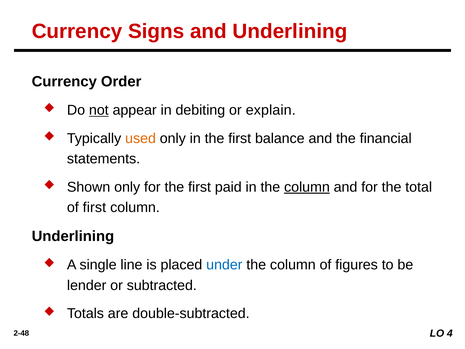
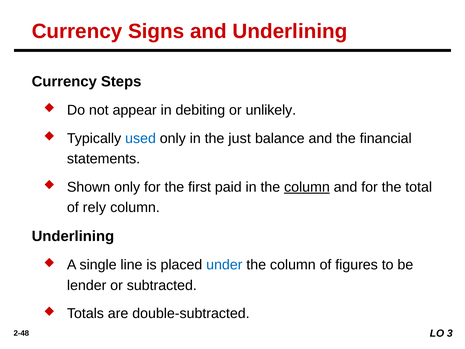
Order: Order -> Steps (121, 82)
not underline: present -> none (99, 110)
explain: explain -> unlikely (271, 110)
used colour: orange -> blue (141, 138)
in the first: first -> just (240, 138)
of first: first -> rely (94, 207)
4: 4 -> 3 (450, 333)
